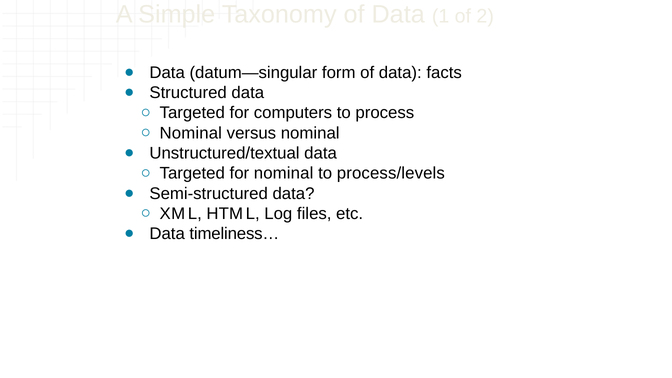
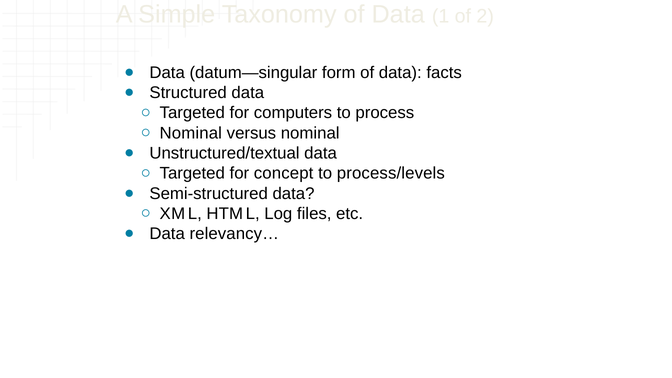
for nominal: nominal -> concept (284, 173)
timeliness…: timeliness… -> relevancy… (234, 234)
